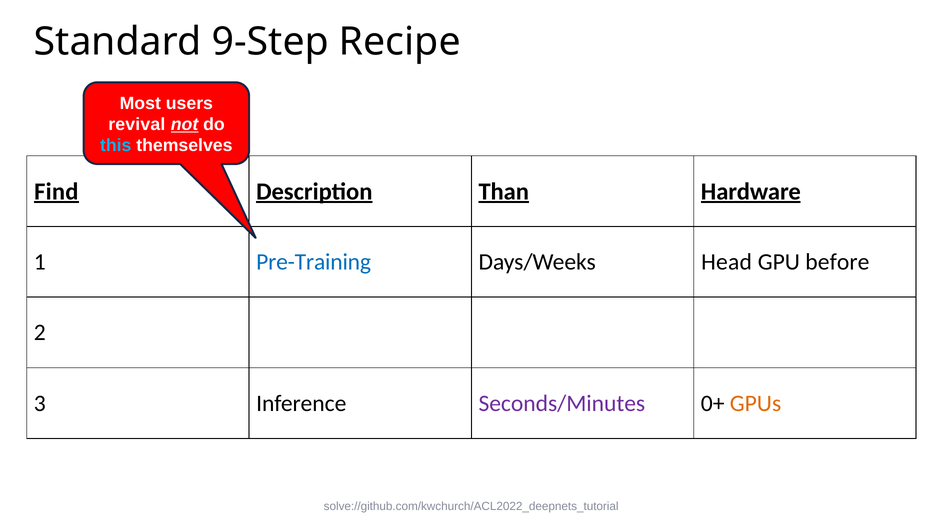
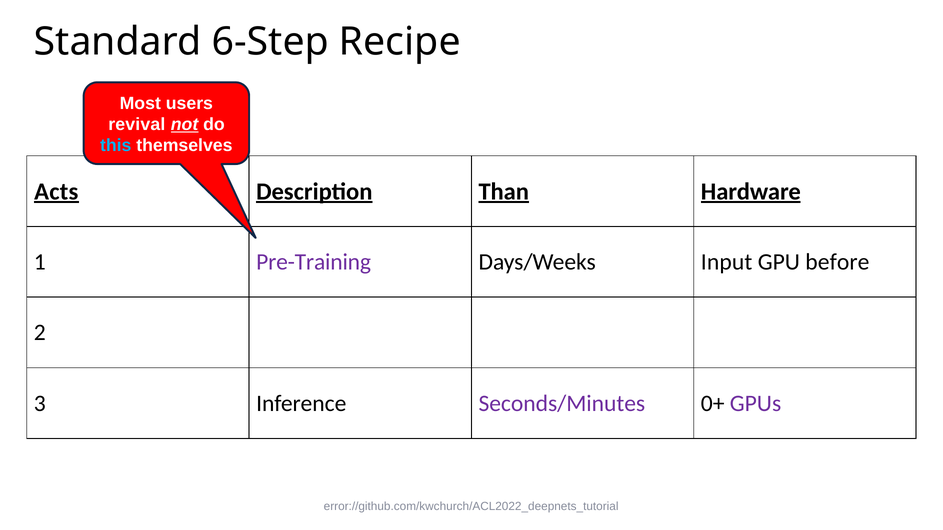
9-Step: 9-Step -> 6-Step (270, 42)
Find: Find -> Acts (56, 192)
Pre-Training colour: blue -> purple (314, 262)
Head: Head -> Input (727, 262)
GPUs colour: orange -> purple (756, 404)
solve://github.com/kwchurch/ACL2022_deepnets_tutorial: solve://github.com/kwchurch/ACL2022_deepnets_tutorial -> error://github.com/kwchurch/ACL2022_deepnets_tutorial (471, 507)
